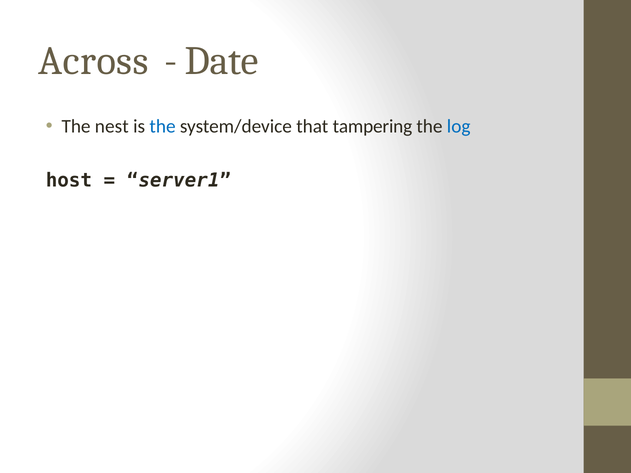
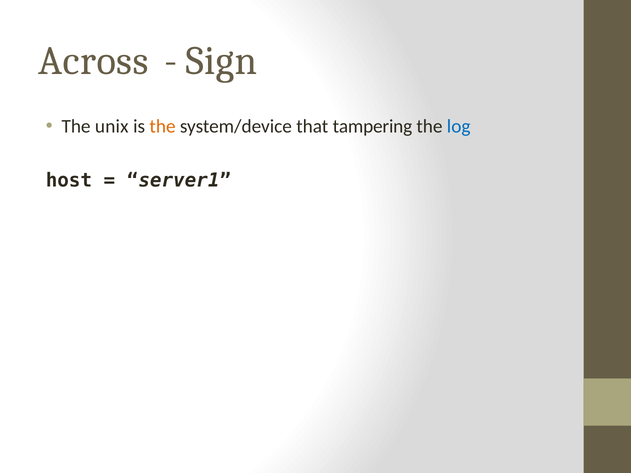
Date: Date -> Sign (221, 61)
nest: nest -> unix (112, 126)
the colour: blue -> orange (163, 126)
